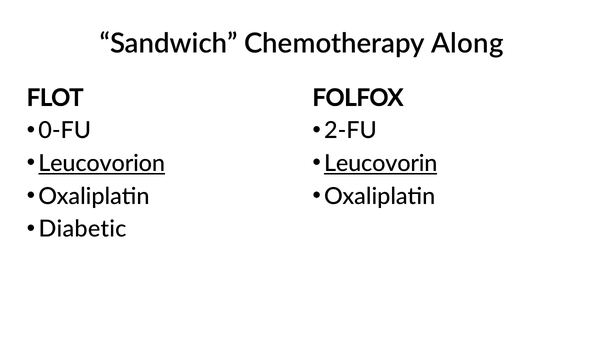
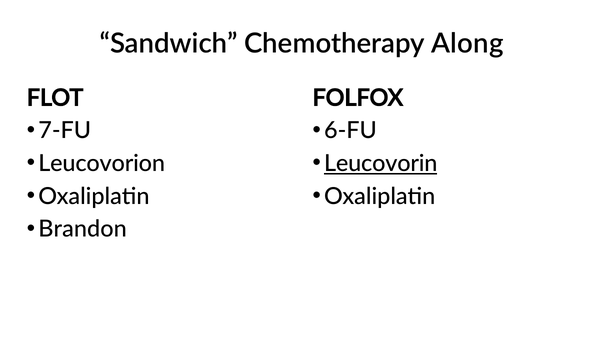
0-FU: 0-FU -> 7-FU (65, 131)
2-FU: 2-FU -> 6-FU (350, 131)
Leucovorion underline: present -> none (102, 164)
Diabetic: Diabetic -> Brandon (83, 229)
